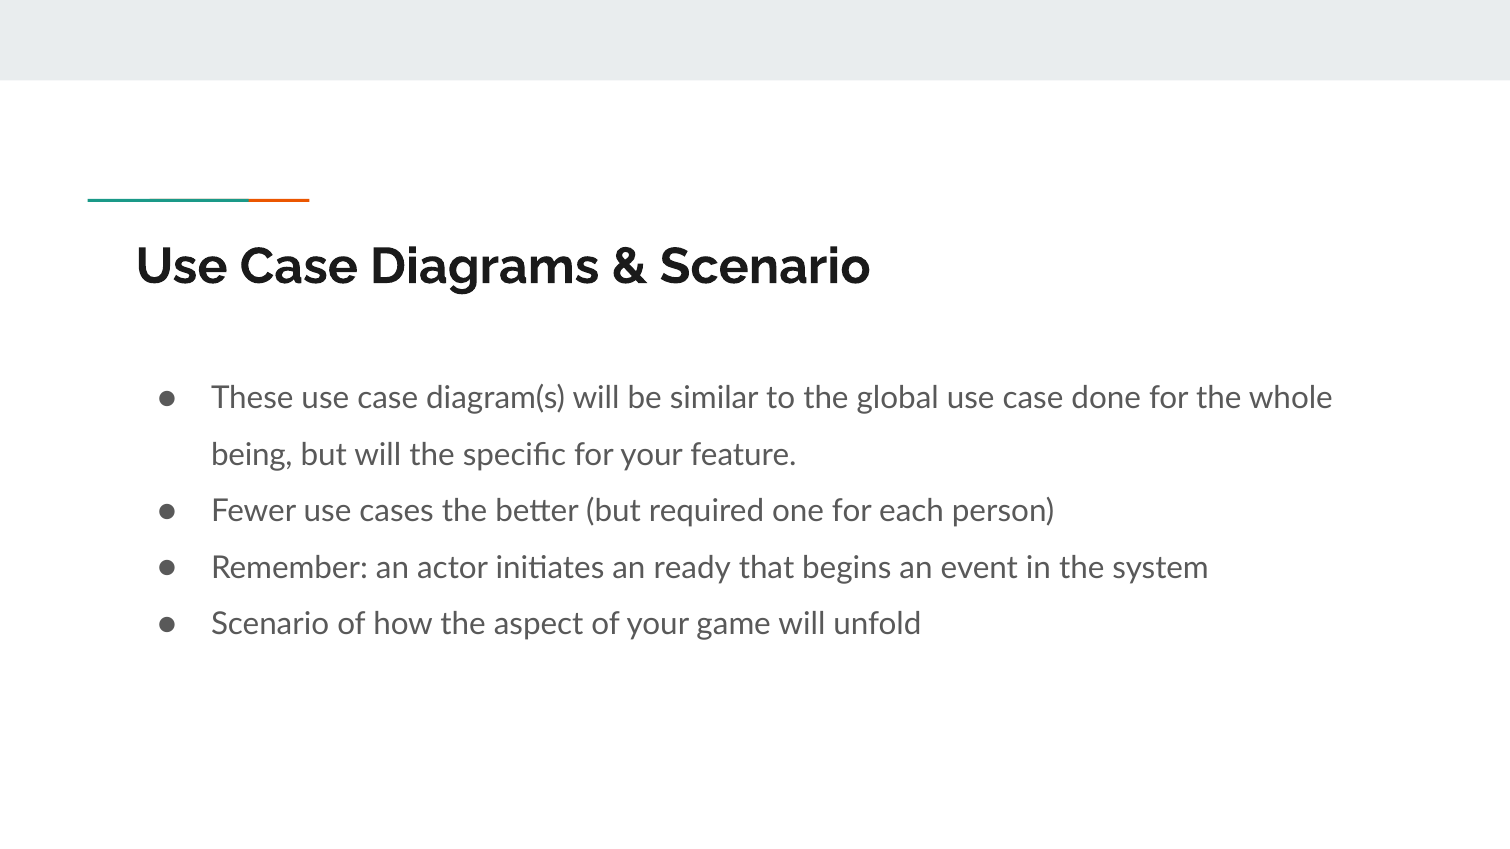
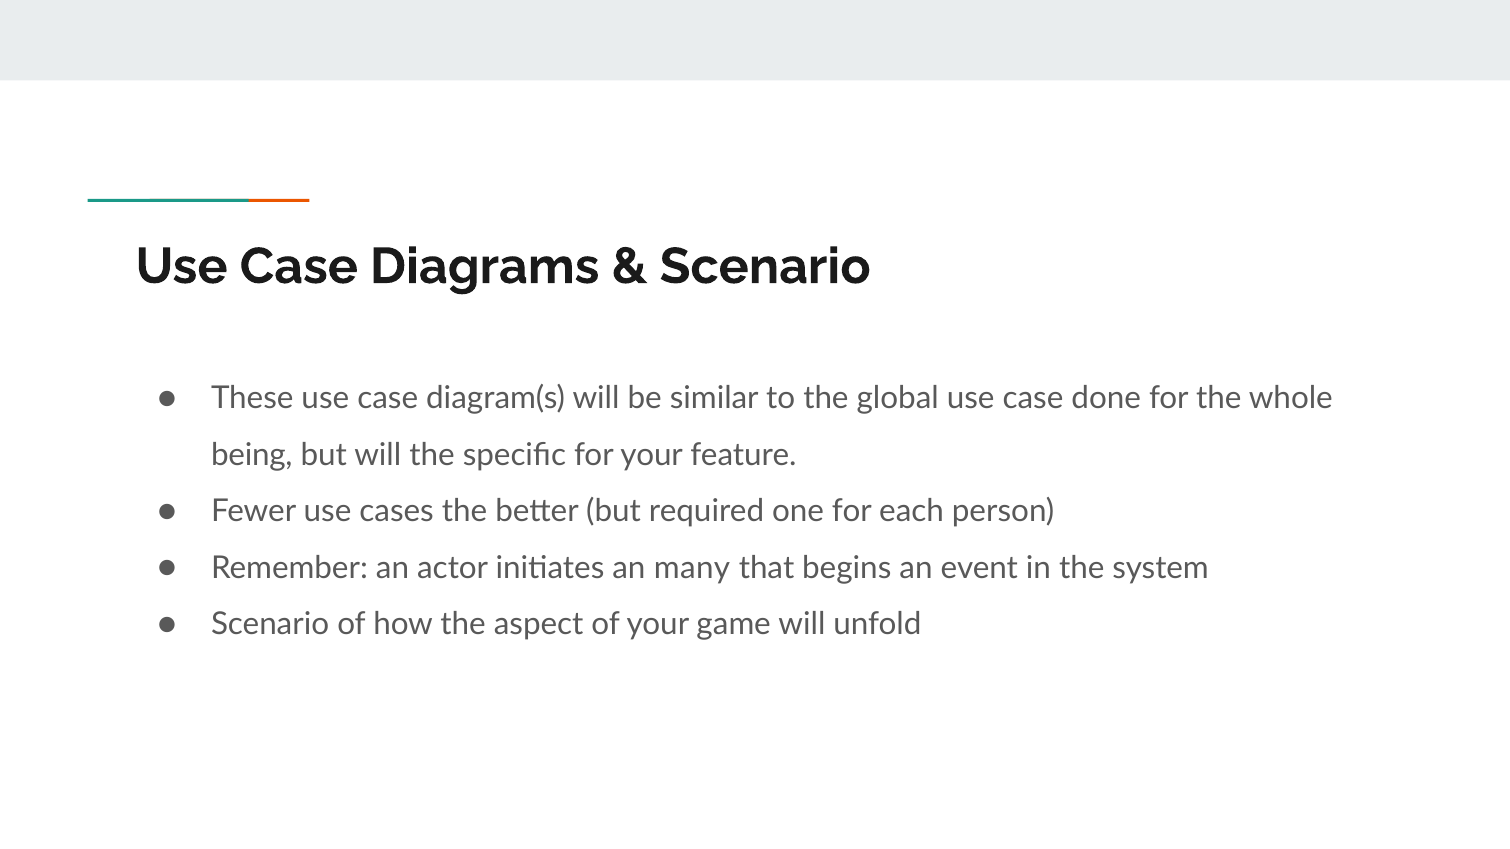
ready: ready -> many (692, 568)
